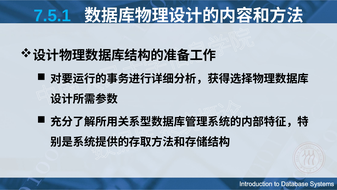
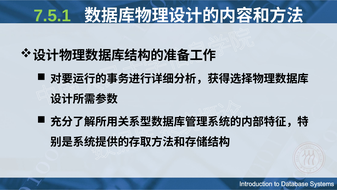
7.5.1 colour: light blue -> light green (52, 16)
